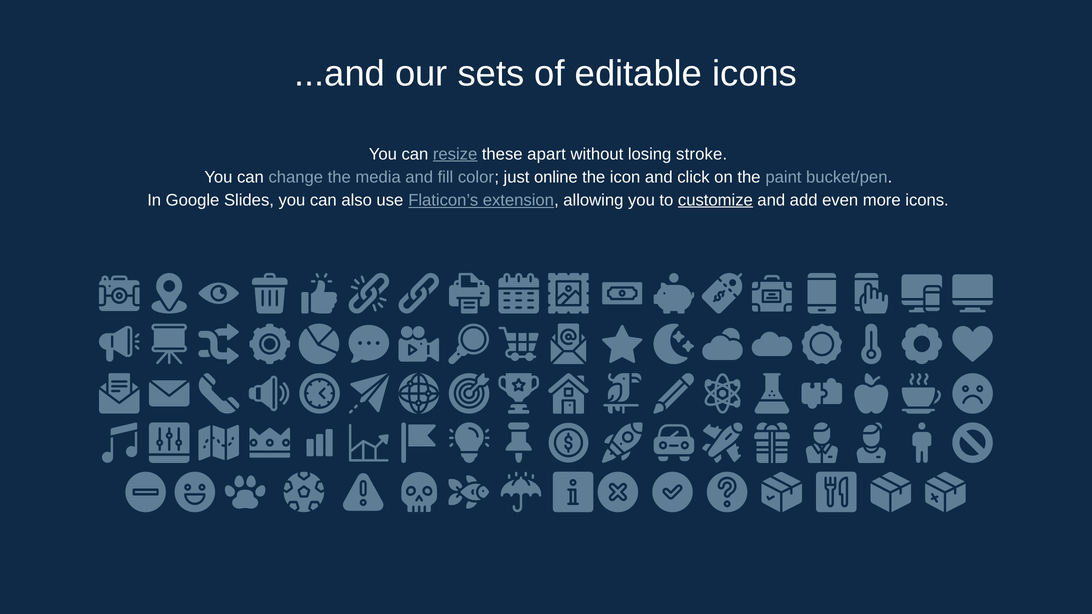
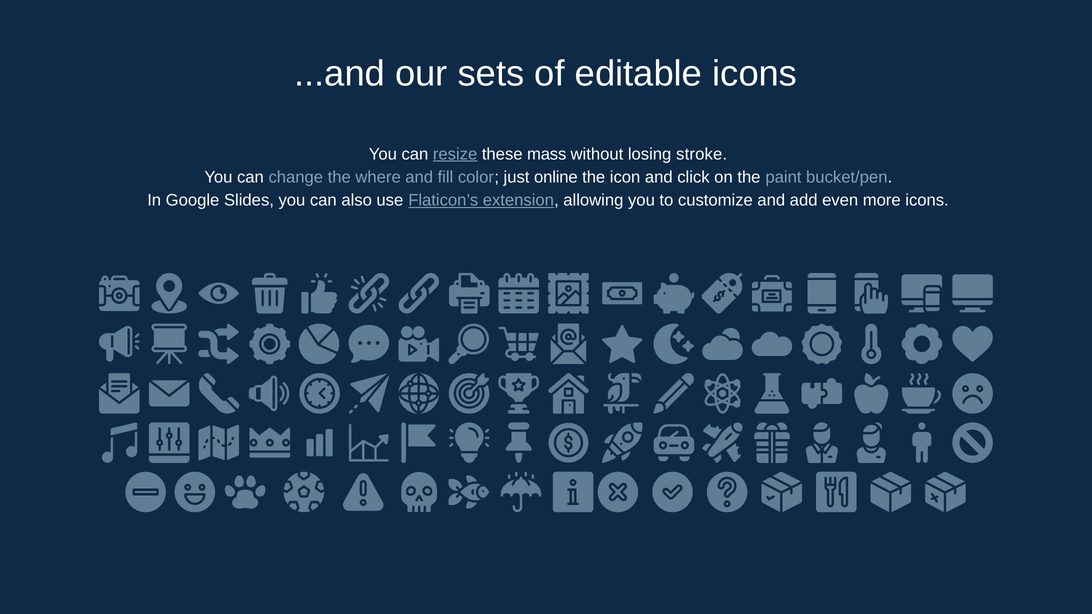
apart: apart -> mass (547, 154)
media: media -> where (378, 177)
customize underline: present -> none (715, 200)
